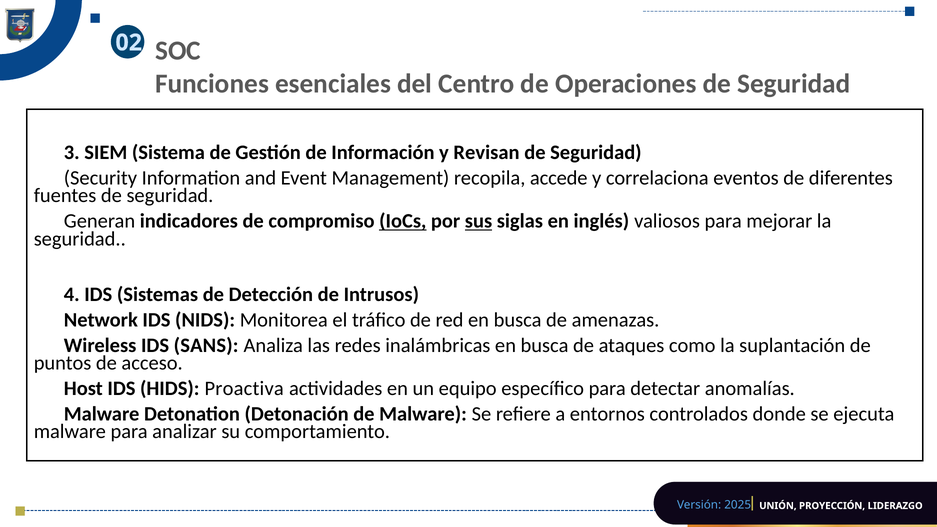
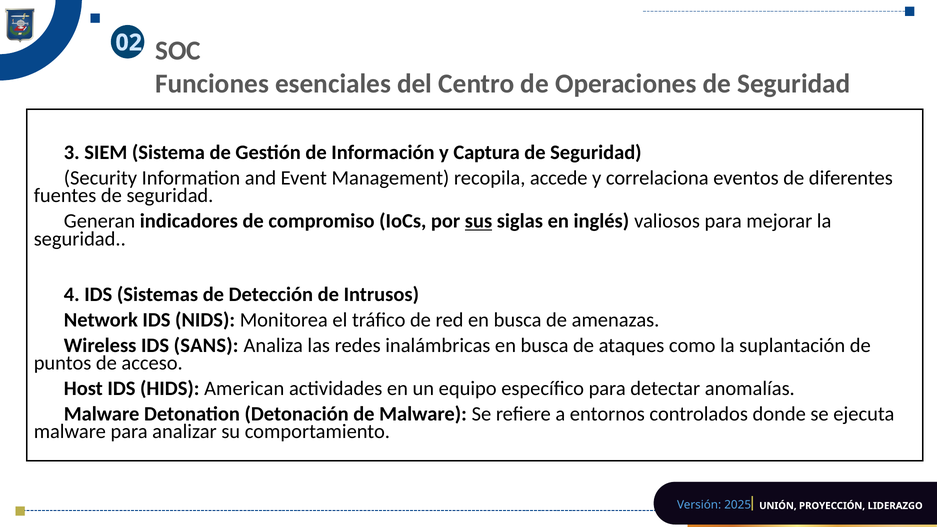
Revisan: Revisan -> Captura (487, 152)
IoCs underline: present -> none (403, 221)
Proactiva: Proactiva -> American (244, 389)
